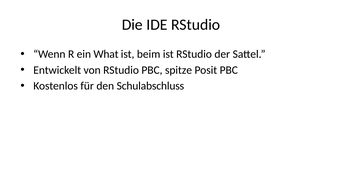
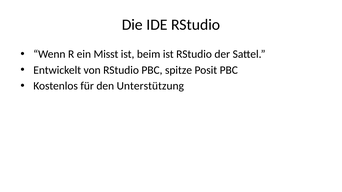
What: What -> Misst (106, 54)
Schulabschluss: Schulabschluss -> Unterstützung (150, 86)
